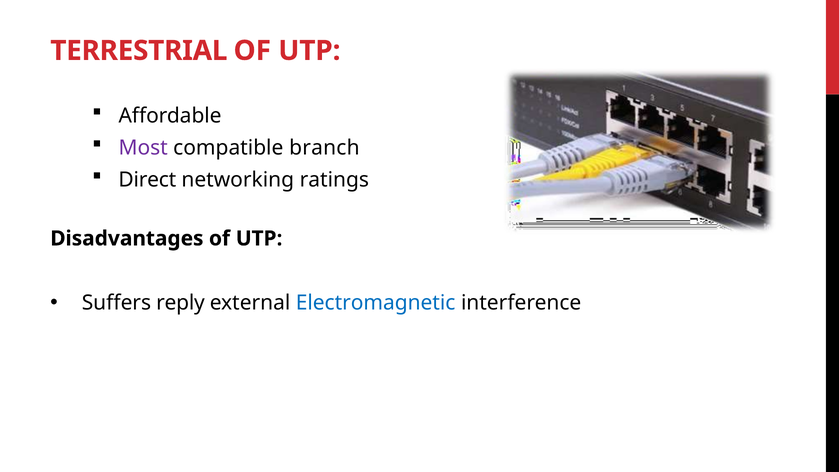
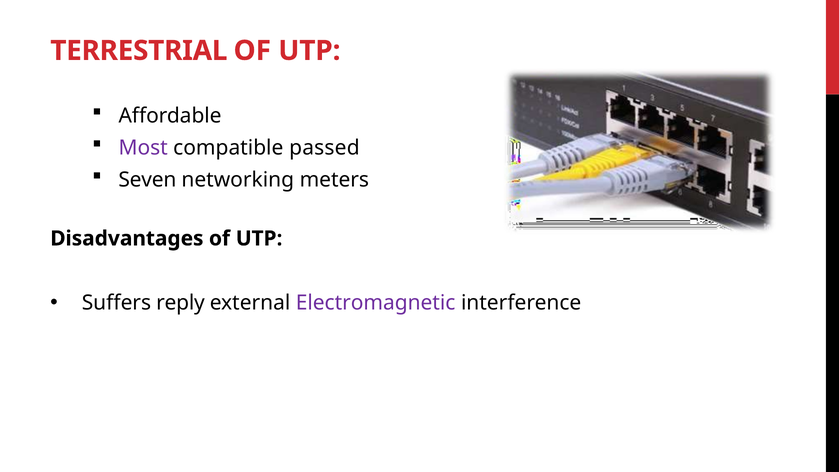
branch: branch -> passed (324, 148)
Direct: Direct -> Seven (147, 180)
ratings: ratings -> meters (334, 180)
Electromagnetic colour: blue -> purple (376, 303)
